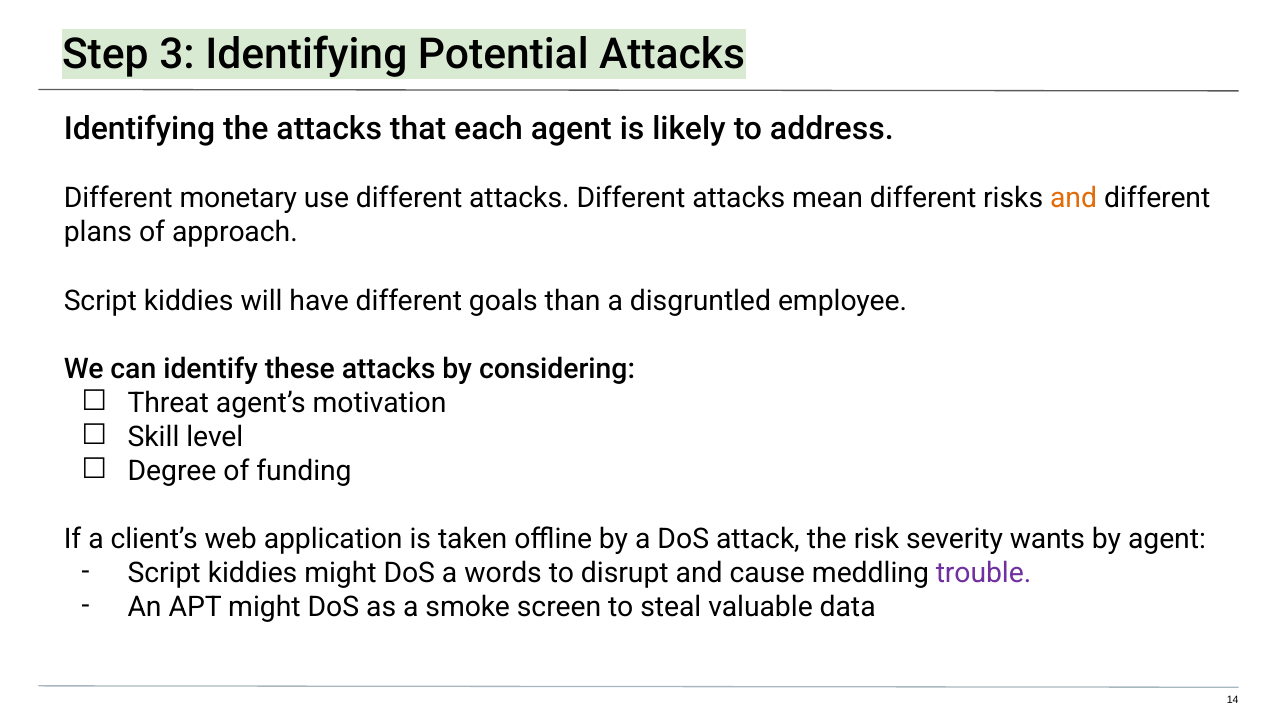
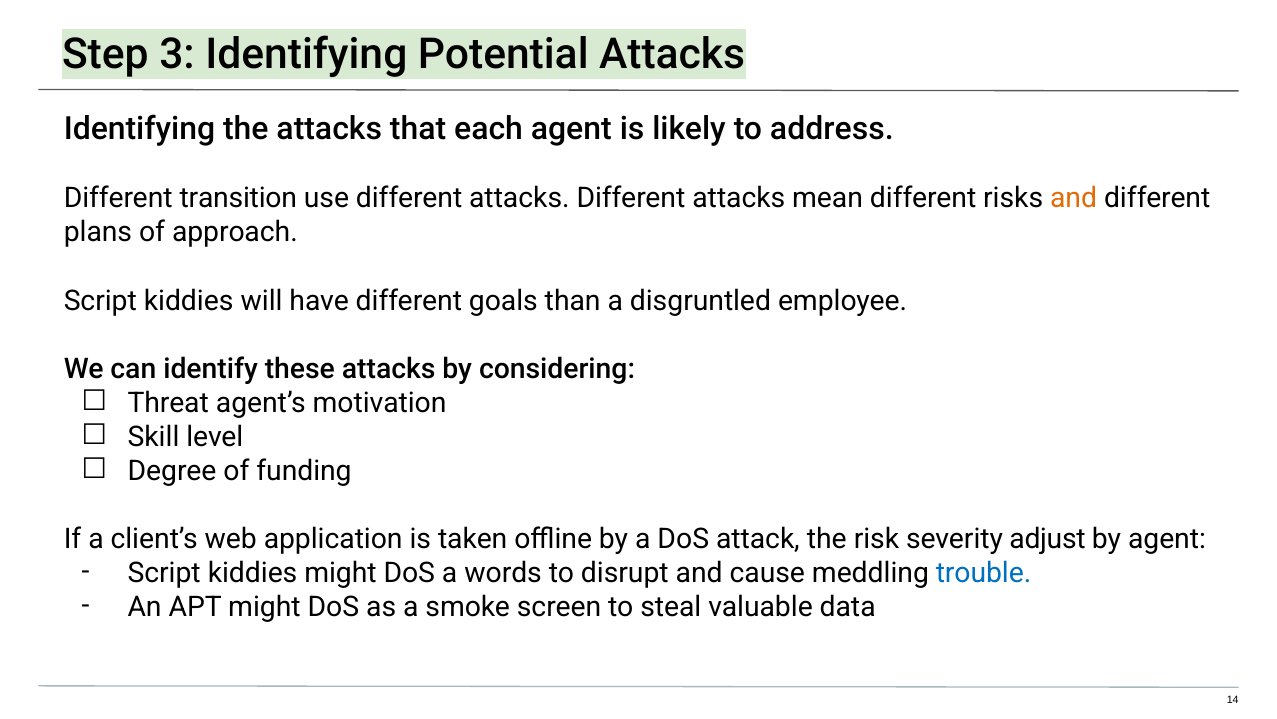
monetary: monetary -> transition (238, 198)
wants: wants -> adjust (1048, 539)
trouble colour: purple -> blue (983, 573)
